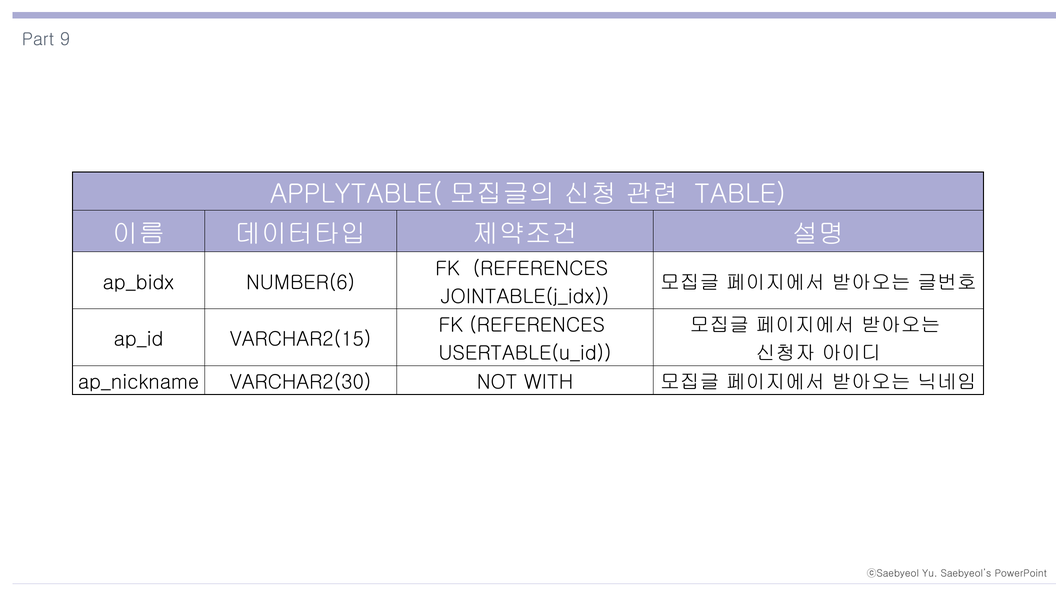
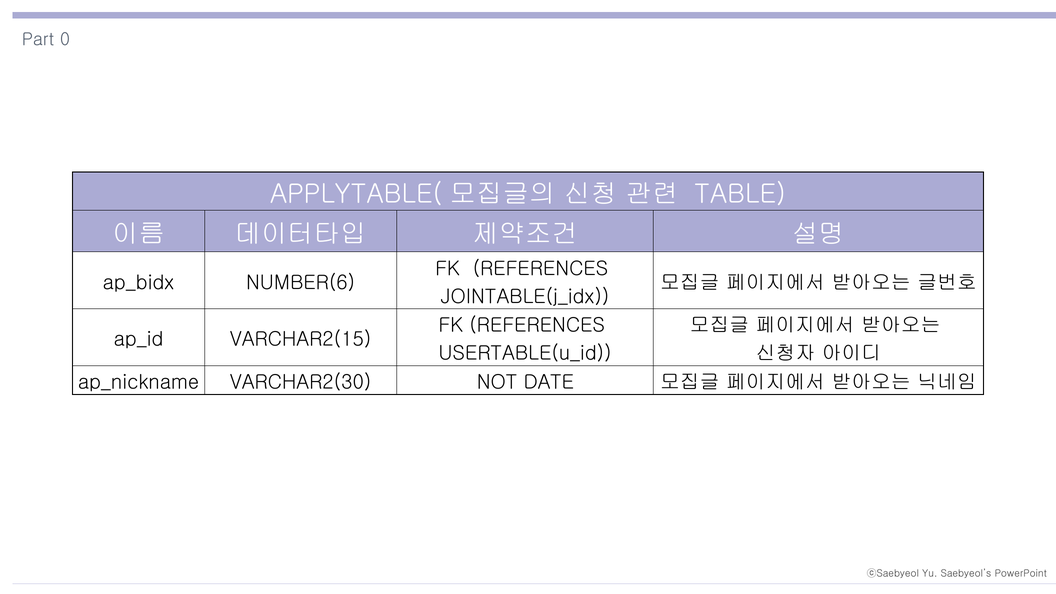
9: 9 -> 0 (65, 39)
WITH: WITH -> DATE (549, 382)
